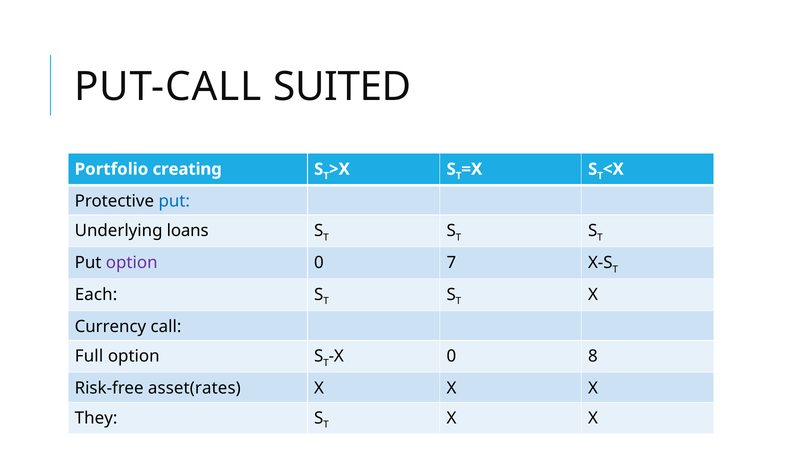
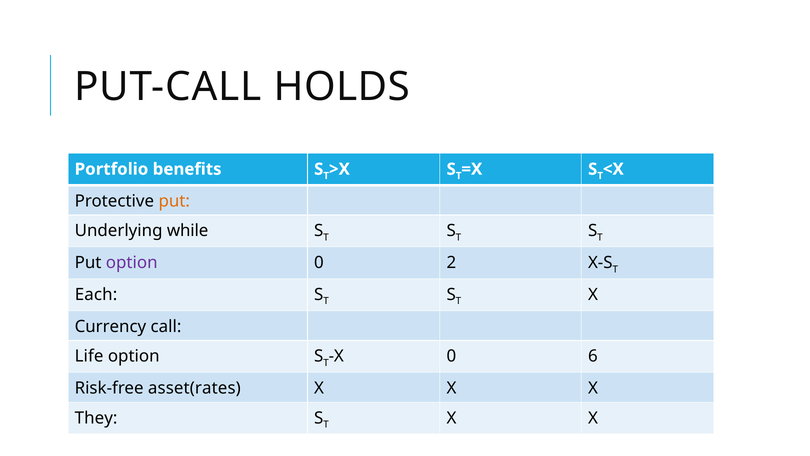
SUITED: SUITED -> HOLDS (342, 87)
creating: creating -> benefits (187, 169)
put colour: blue -> orange (174, 201)
loans: loans -> while (188, 231)
7: 7 -> 2 (451, 263)
Full: Full -> Life (89, 356)
8: 8 -> 6 (593, 356)
